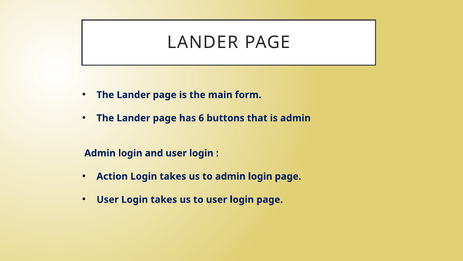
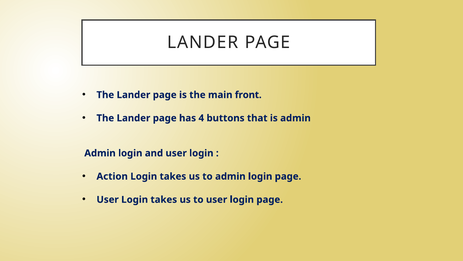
form: form -> front (248, 95)
6: 6 -> 4 (201, 118)
